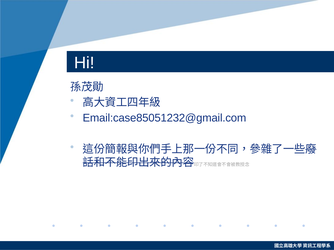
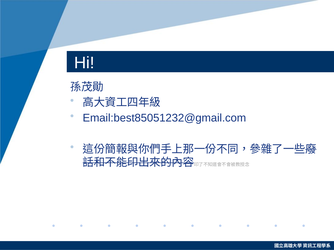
Email:case85051232@gmail.com: Email:case85051232@gmail.com -> Email:best85051232@gmail.com (164, 118)
